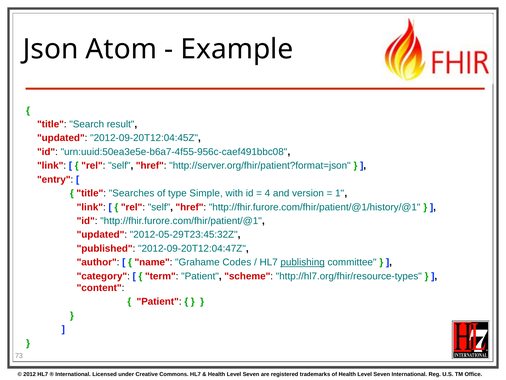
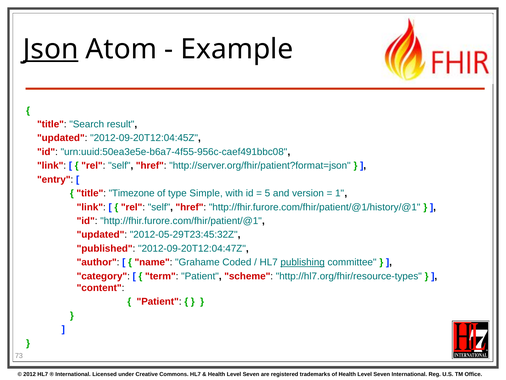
Json underline: none -> present (51, 49)
Searches: Searches -> Timezone (132, 193)
4: 4 -> 5 (267, 193)
Codes: Codes -> Coded (237, 262)
